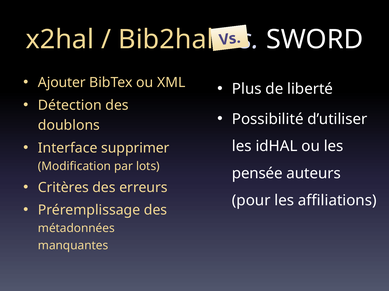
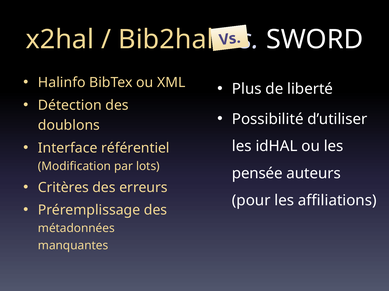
Ajouter: Ajouter -> Halinfo (62, 83)
supprimer: supprimer -> référentiel (135, 148)
